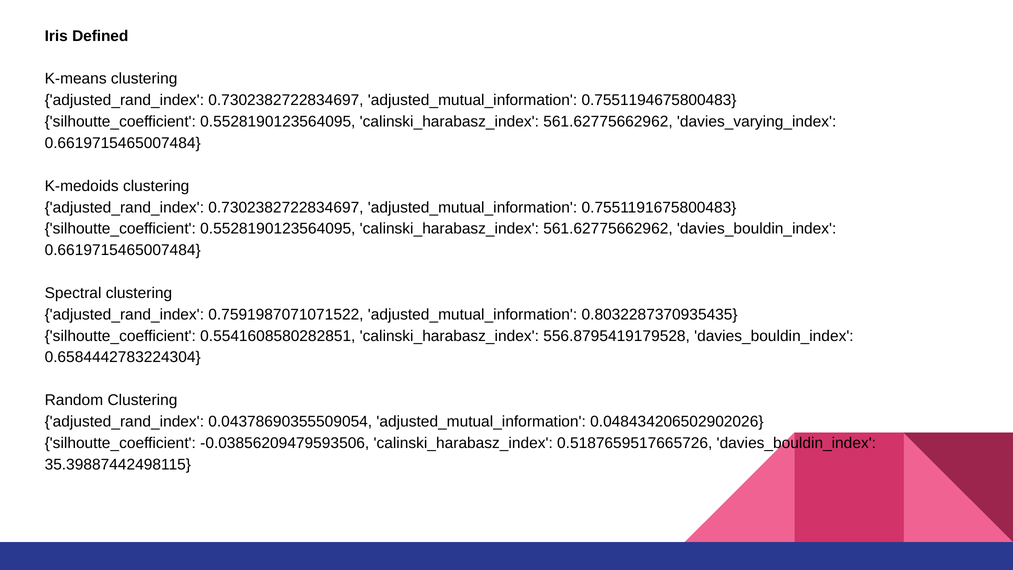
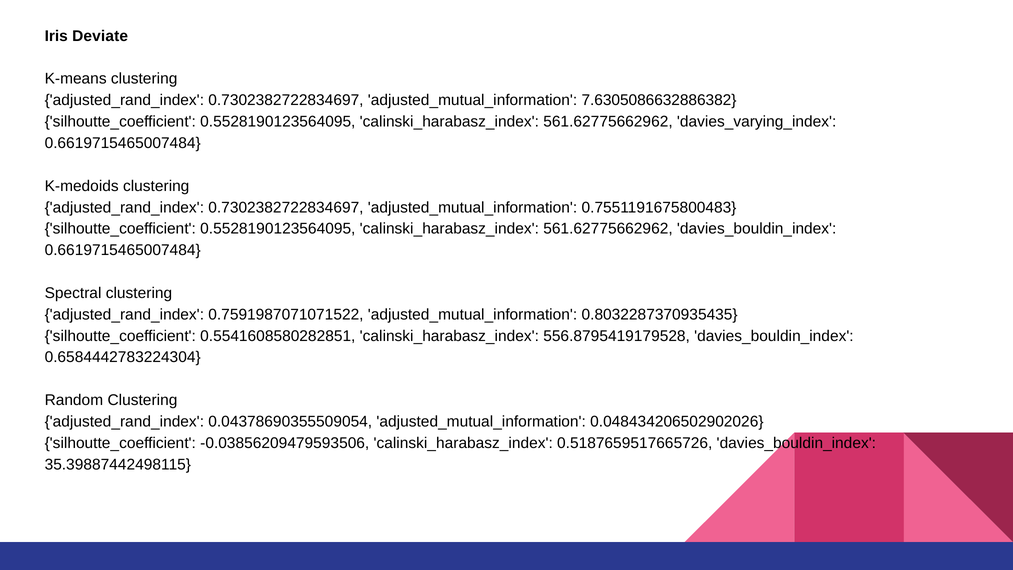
Defined: Defined -> Deviate (100, 36)
0.7551194675800483: 0.7551194675800483 -> 7.6305086632886382 (659, 100)
